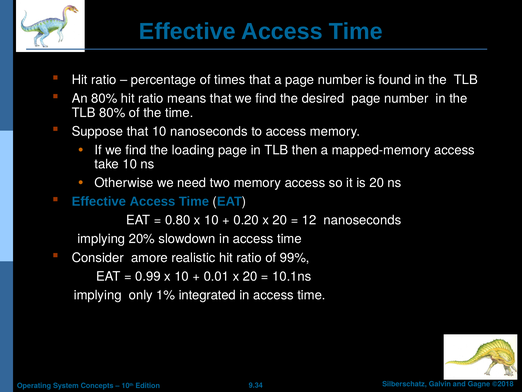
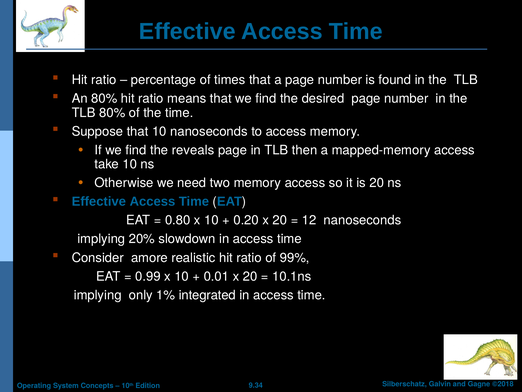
loading: loading -> reveals (193, 150)
